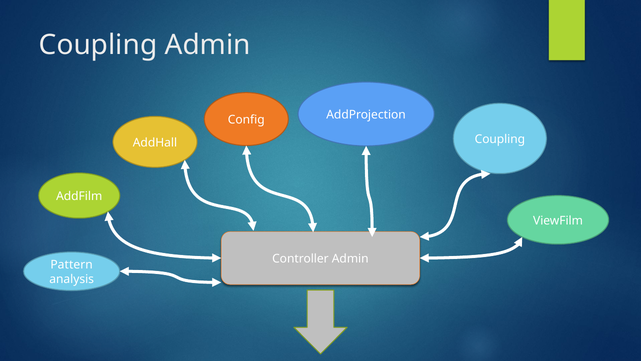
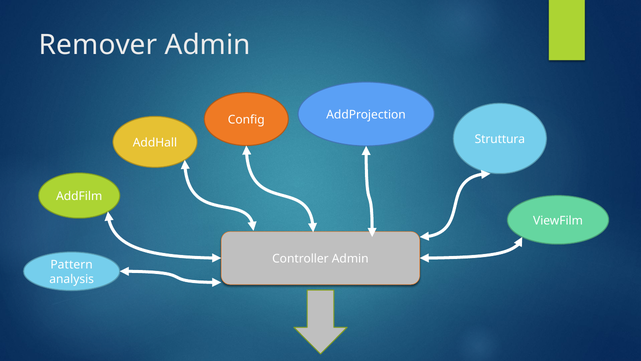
Coupling: Coupling -> Remover (98, 45)
Coupling: Coupling -> Struttura (500, 139)
